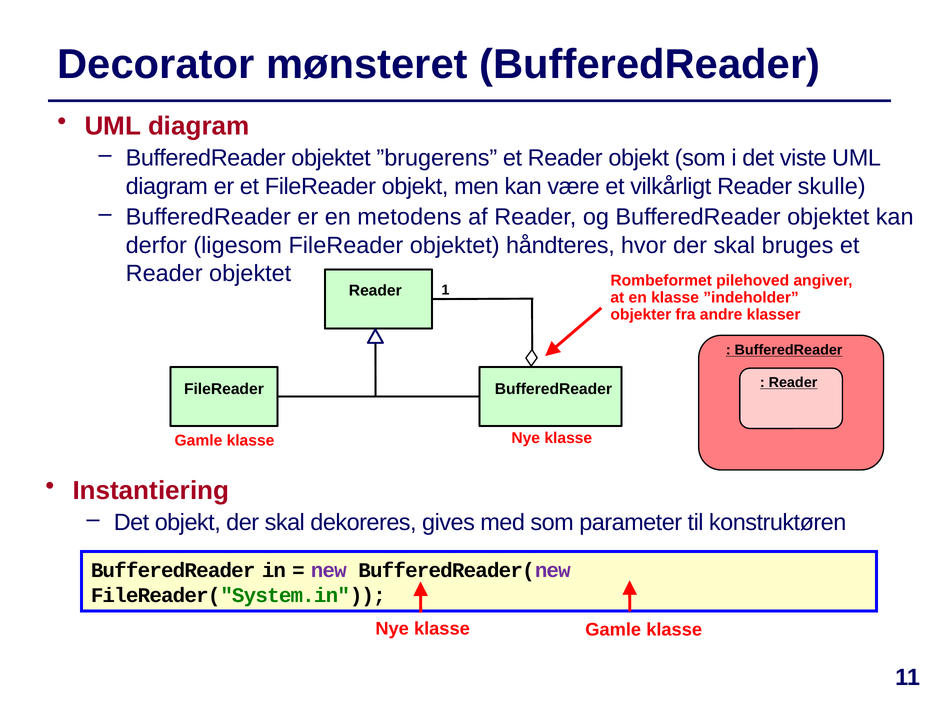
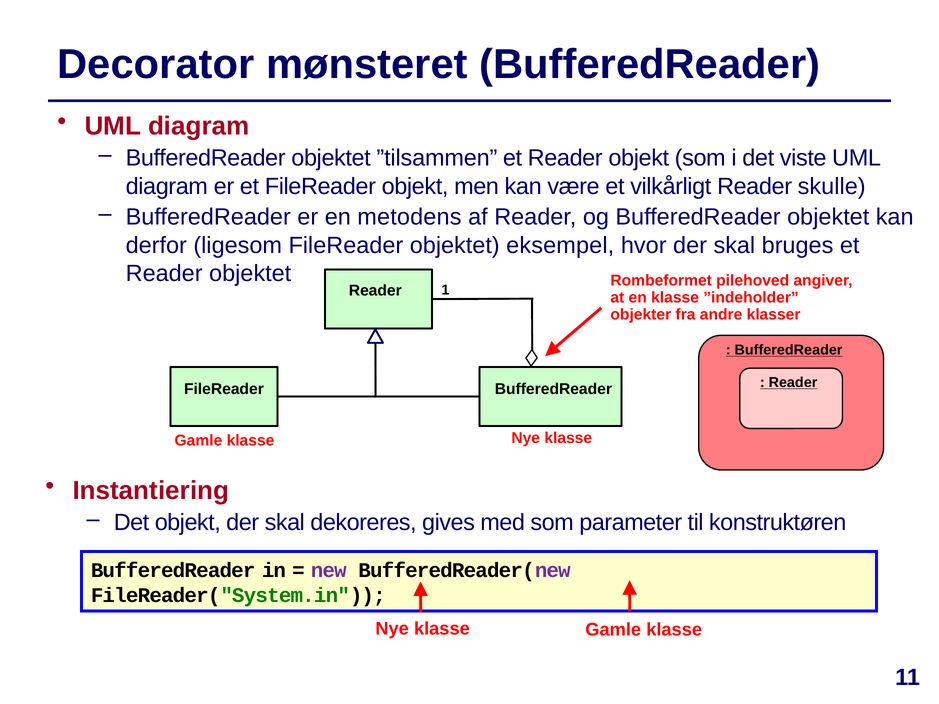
”brugerens: ”brugerens -> ”tilsammen (437, 158)
håndteres: håndteres -> eksempel (560, 245)
